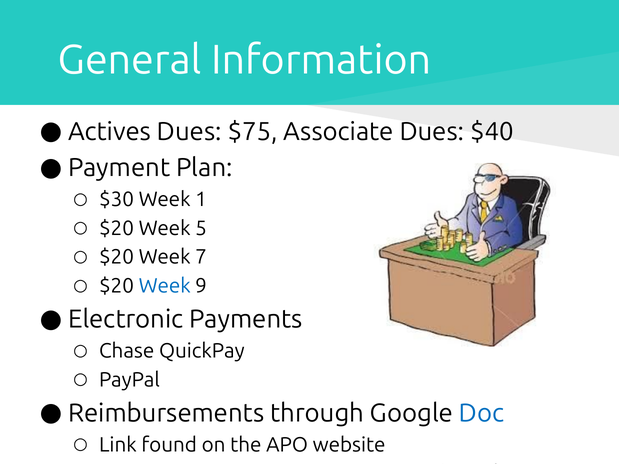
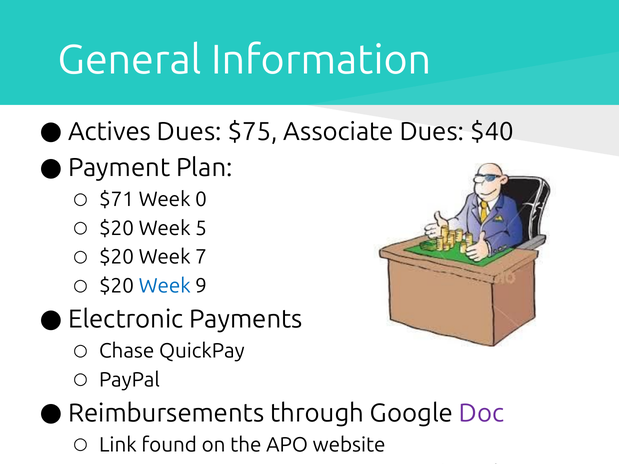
$30: $30 -> $71 (116, 200)
1: 1 -> 0 (201, 200)
Doc colour: blue -> purple (482, 413)
